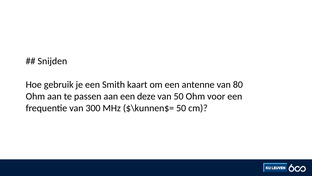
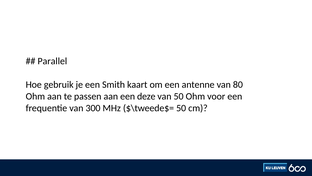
Snijden: Snijden -> Parallel (52, 61)
$\kunnen$=: $\kunnen$= -> $\tweede$= (149, 108)
